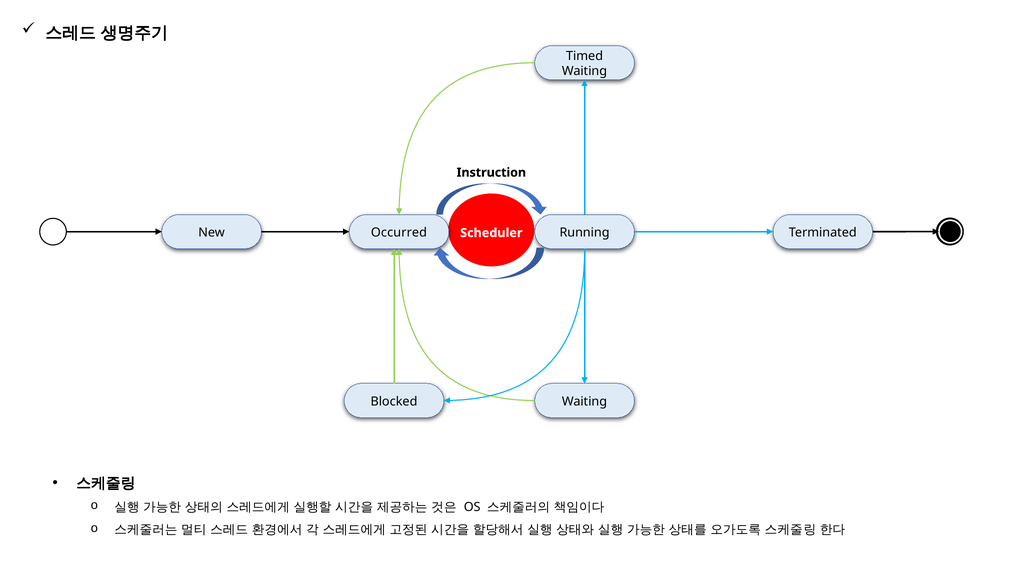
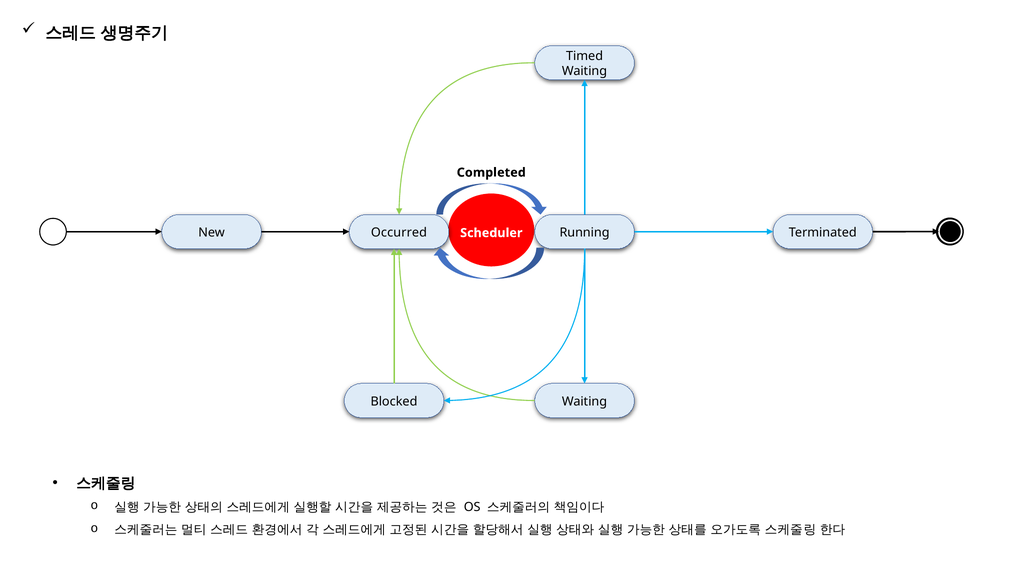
Instruction: Instruction -> Completed (491, 173)
